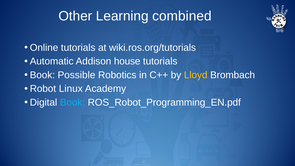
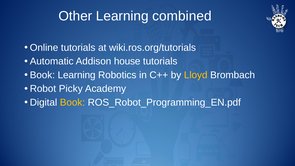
Book Possible: Possible -> Learning (77, 75)
Linux: Linux -> Picky (71, 89)
Book colour: light blue -> yellow (72, 102)
